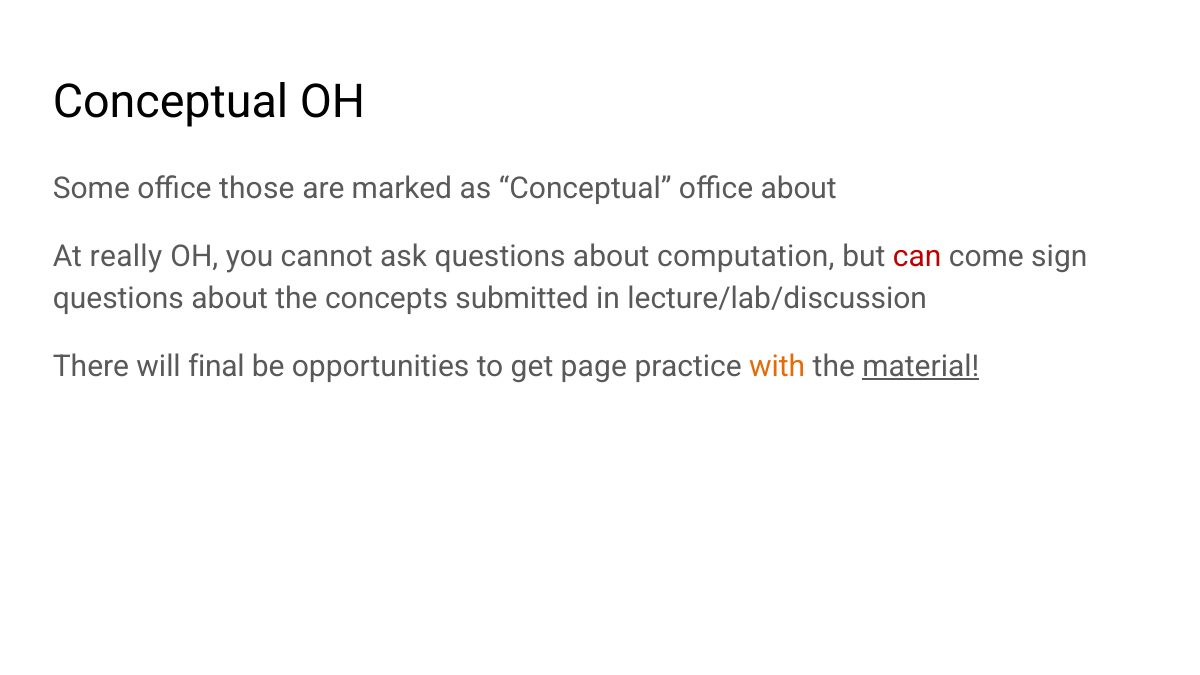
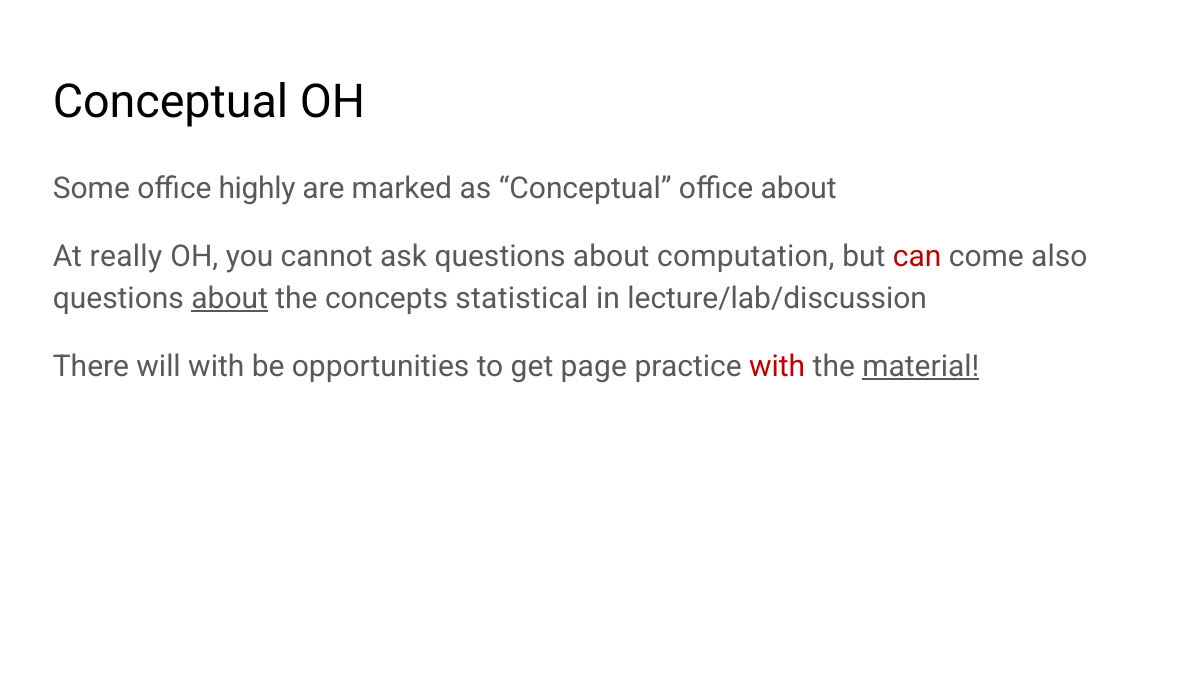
those: those -> highly (257, 189)
sign: sign -> also (1059, 257)
about underline: none -> present (230, 298)
submitted: submitted -> statistical (522, 298)
will final: final -> with (216, 366)
with colour: orange -> red (777, 366)
